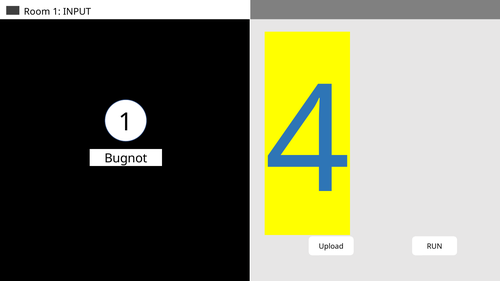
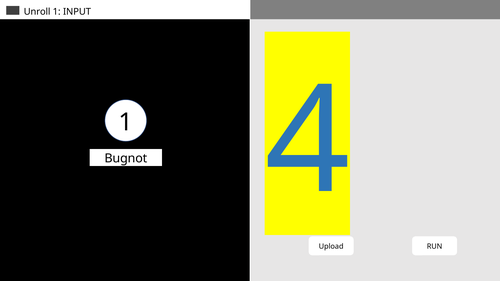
Room: Room -> Unroll (37, 12)
